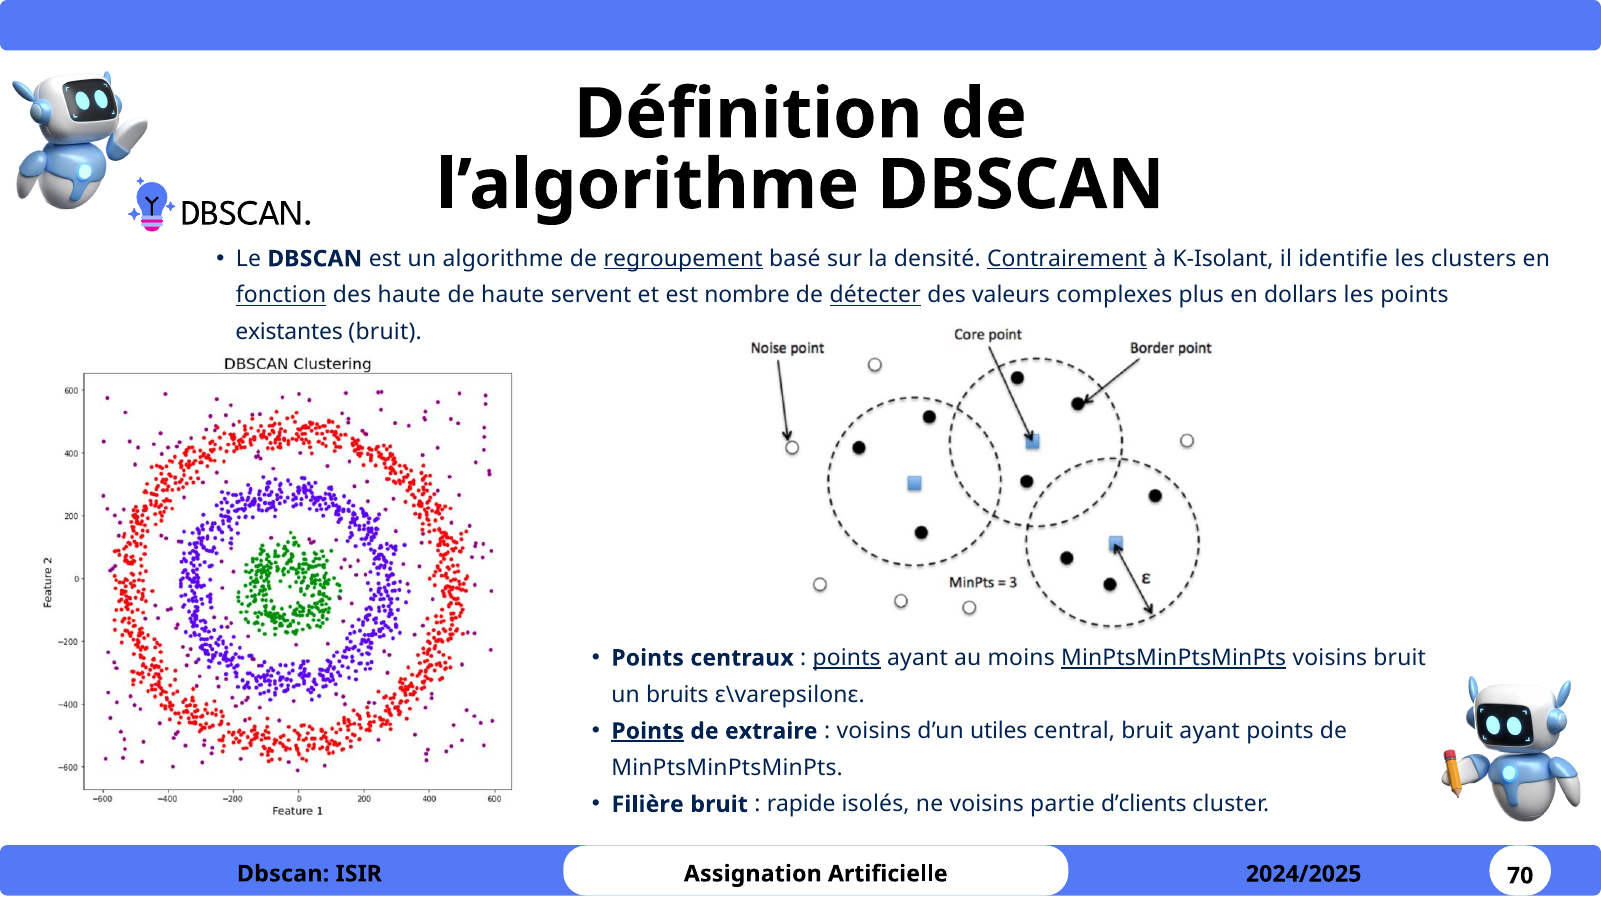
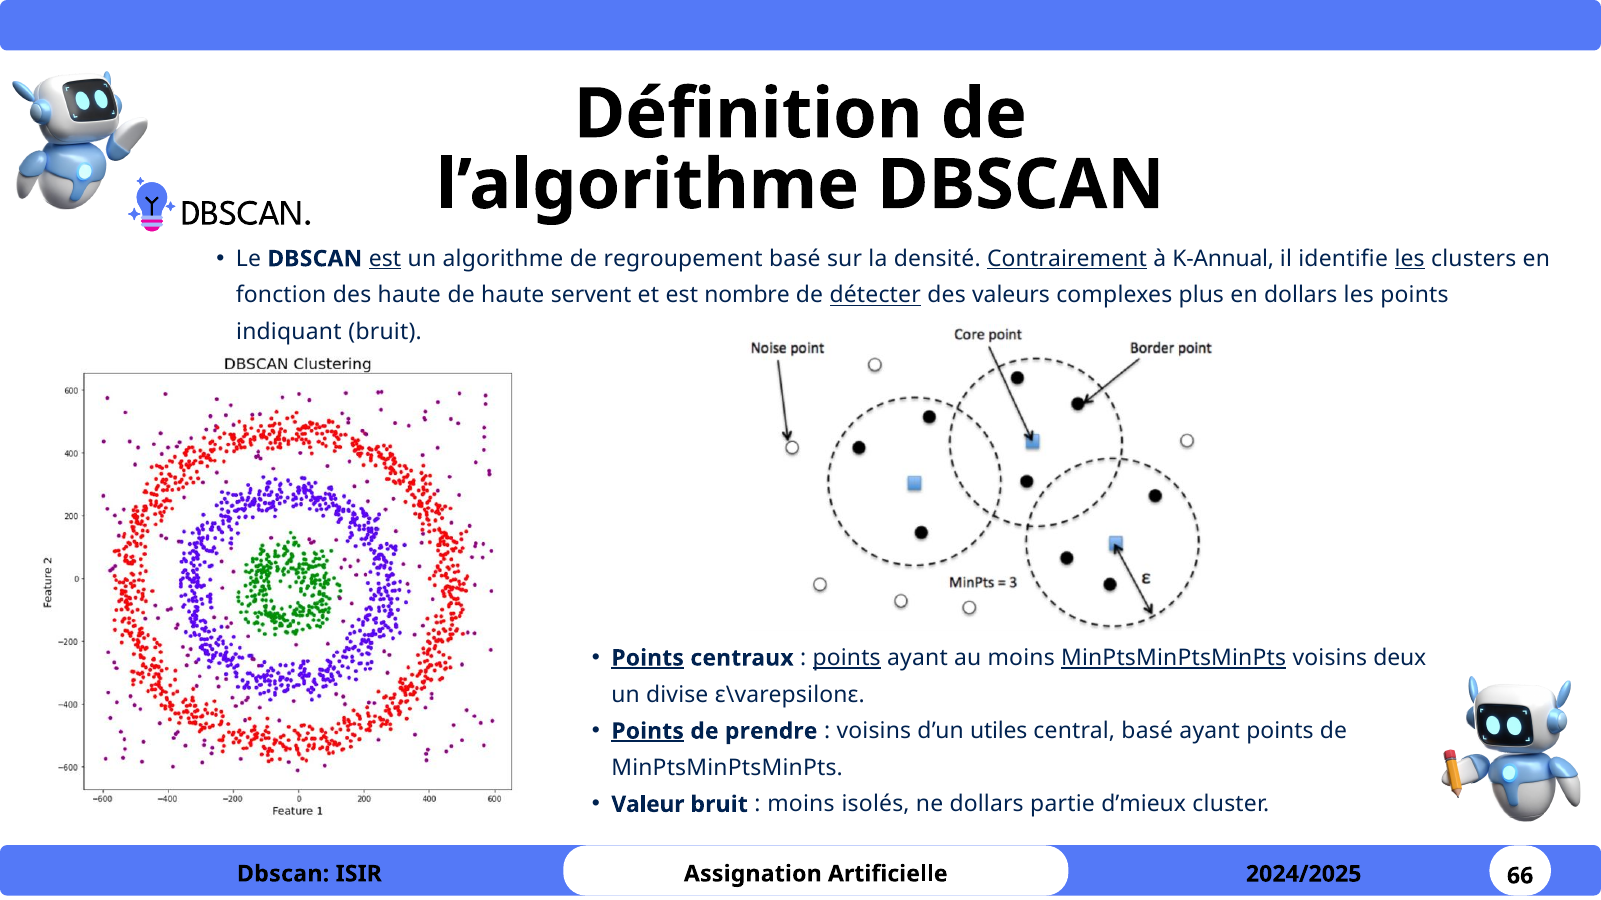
est underline: none -> present (385, 259)
regroupement underline: present -> none (683, 259)
K-Isolant: K-Isolant -> K-Annual (1223, 259)
les underline: none -> present (1410, 259)
fonction underline: present -> none (281, 296)
existantes: existantes -> indiquant (289, 332)
Points underline: none -> present (648, 658)
voisins bruit: bruit -> deux (1400, 658)
bruits: bruits -> divise (677, 695)
extraire: extraire -> prendre (771, 732)
central bruit: bruit -> basé (1147, 732)
Filière: Filière -> Valeur (648, 805)
rapide: rapide -> moins (801, 805)
ne voisins: voisins -> dollars (987, 805)
d’clients: d’clients -> d’mieux (1144, 805)
70: 70 -> 66 (1520, 876)
